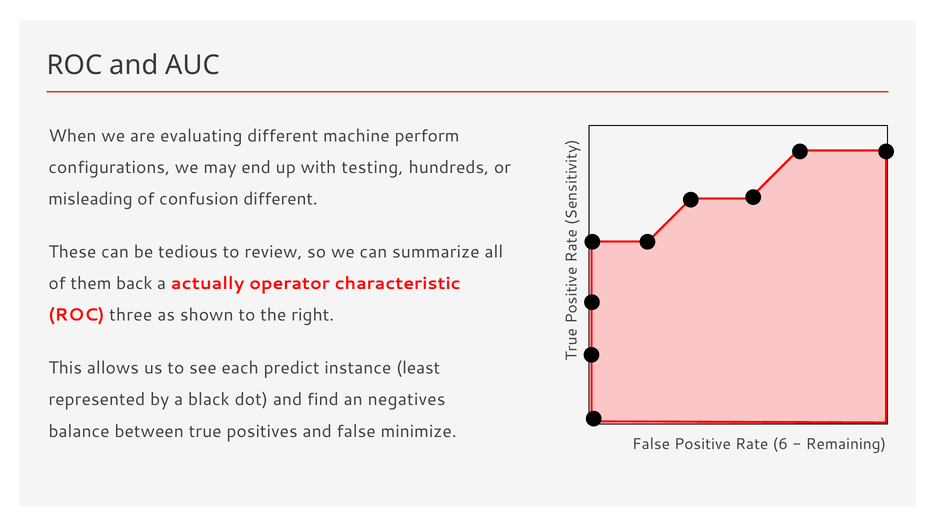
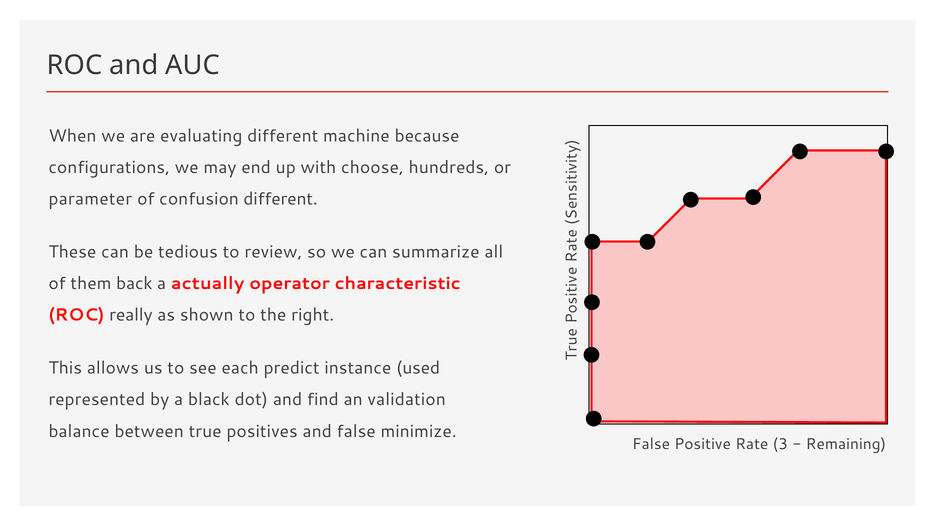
perform: perform -> because (427, 136)
testing: testing -> choose (372, 167)
misleading: misleading -> parameter (90, 199)
three: three -> really (131, 315)
least: least -> used (418, 368)
negatives: negatives -> validation (407, 400)
6: 6 -> 3 (780, 444)
